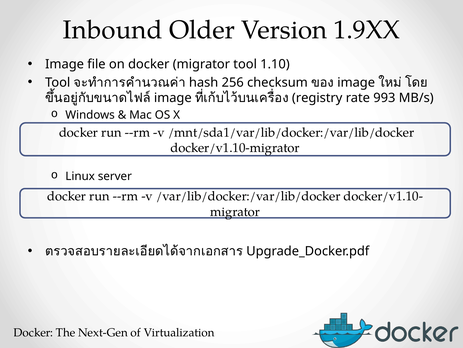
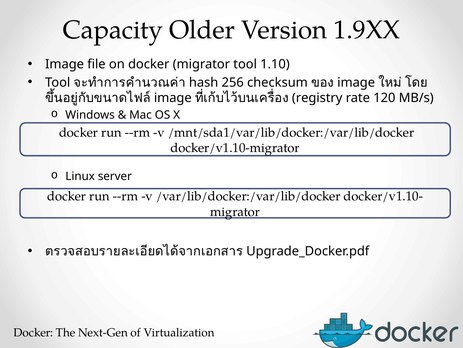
Inbound: Inbound -> Capacity (113, 30)
993: 993 -> 120 (384, 98)
